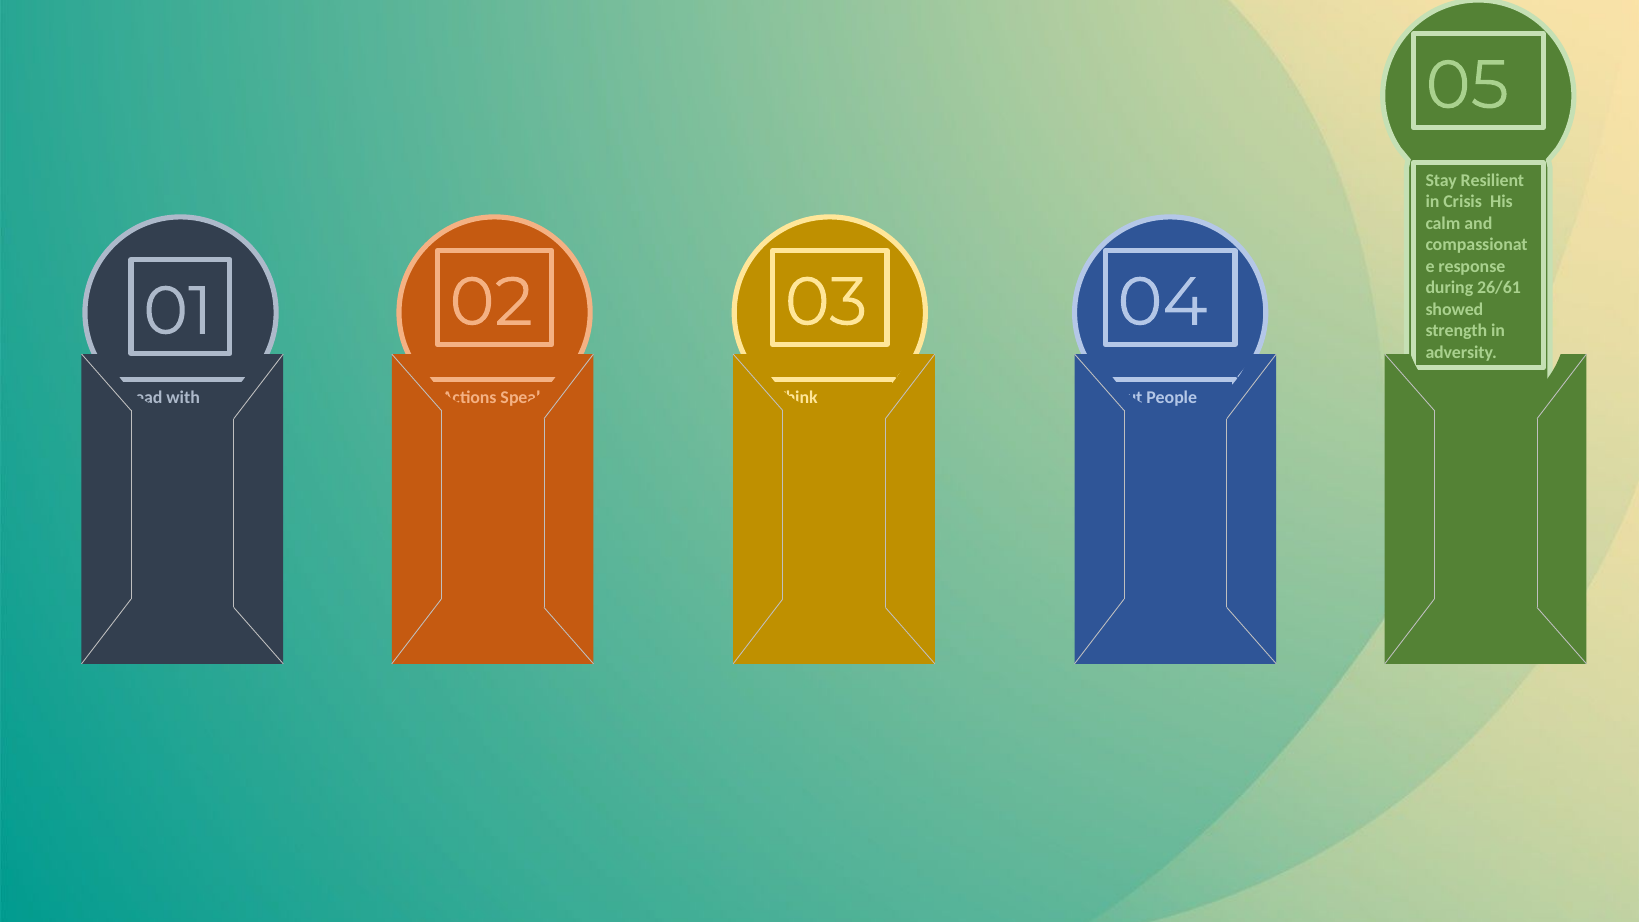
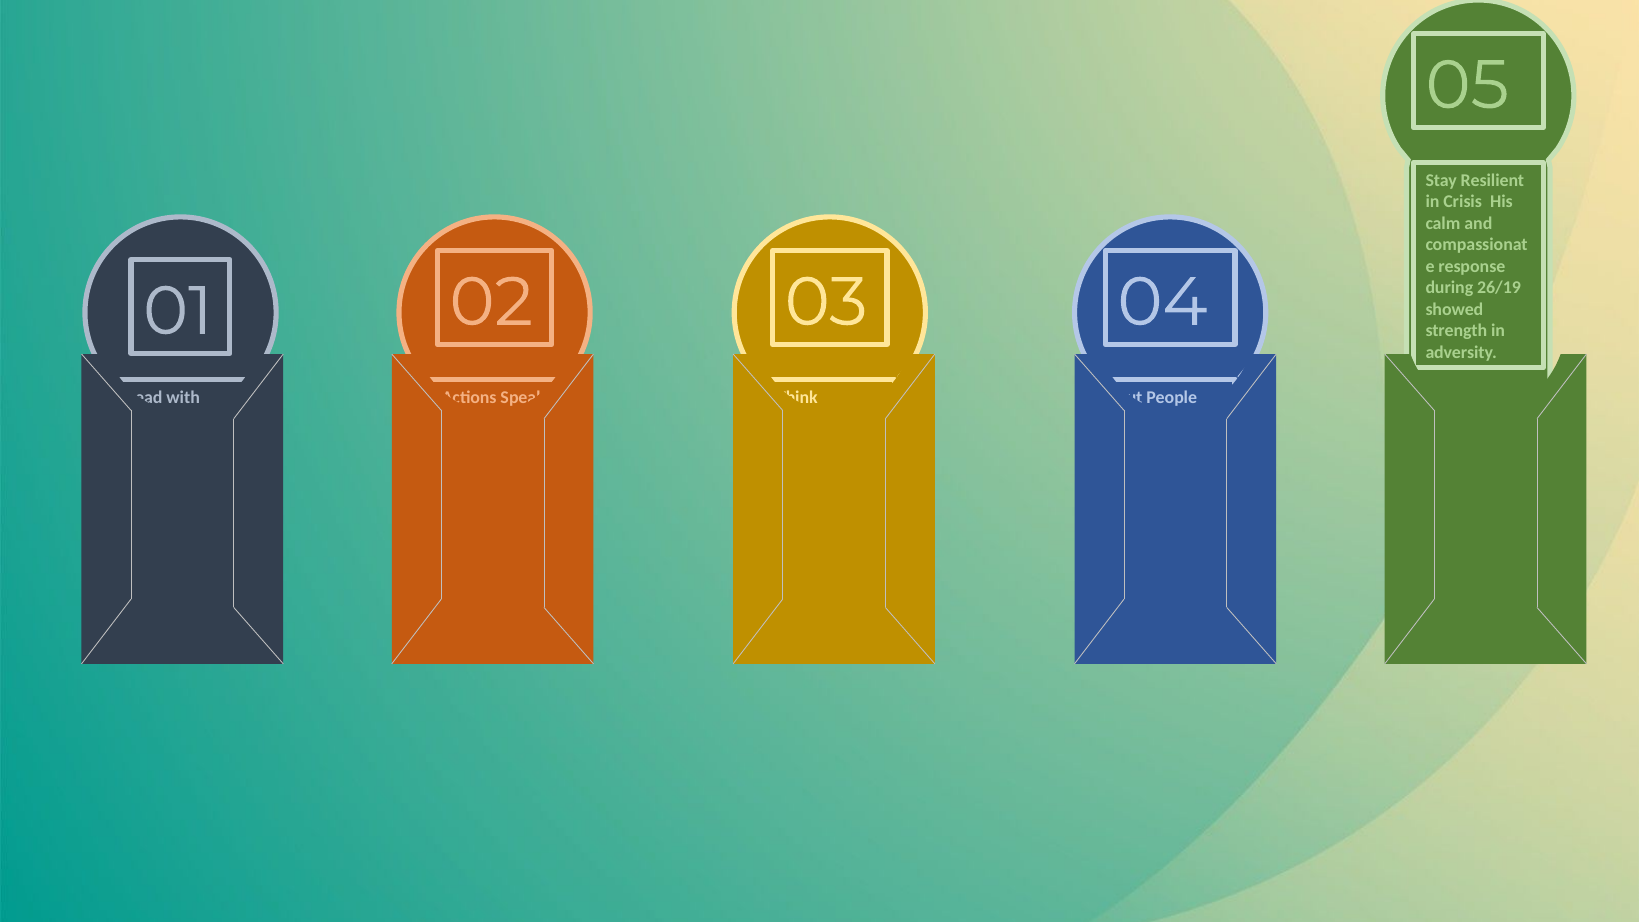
26/61: 26/61 -> 26/19 (1499, 288)
